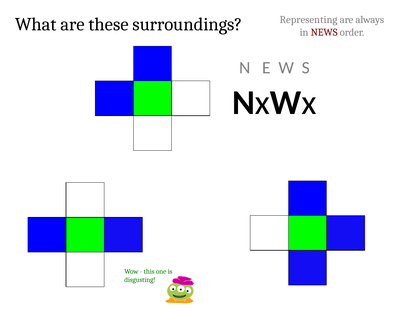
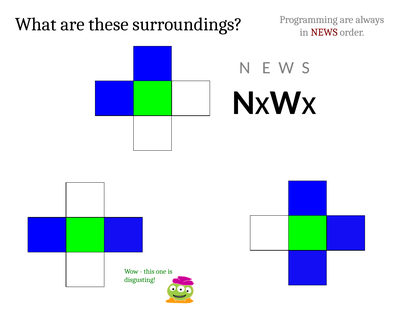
Representing: Representing -> Programming (309, 20)
